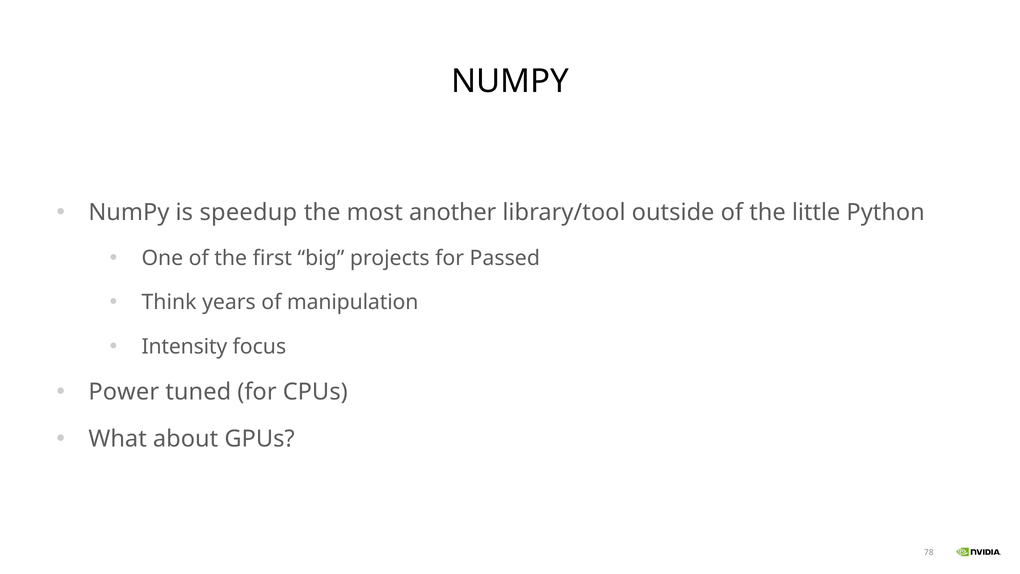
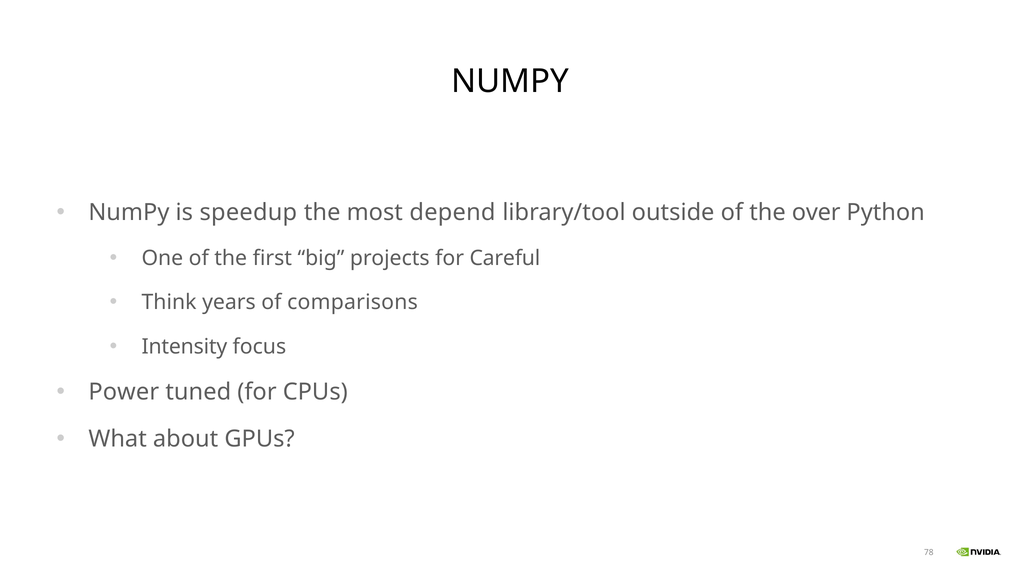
another: another -> depend (453, 212)
little: little -> over (816, 212)
Passed: Passed -> Careful (505, 258)
manipulation: manipulation -> comparisons (353, 302)
